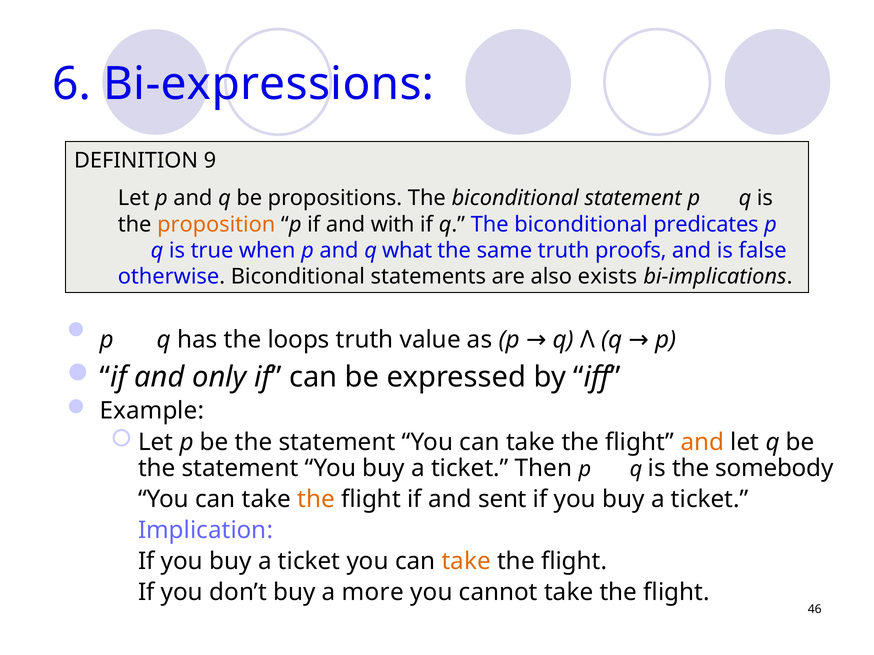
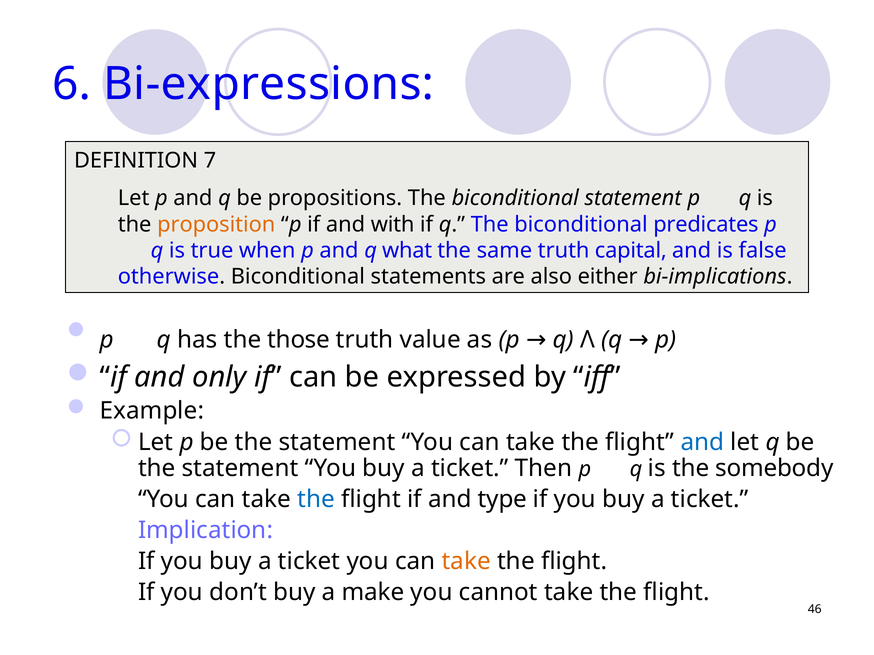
9: 9 -> 7 (210, 160)
proofs: proofs -> capital (631, 251)
exists: exists -> either (608, 277)
loops: loops -> those (299, 340)
and colour: orange -> blue (702, 442)
the colour: orange -> blue (316, 500)
sent: sent -> type (502, 500)
more: more -> make (373, 593)
